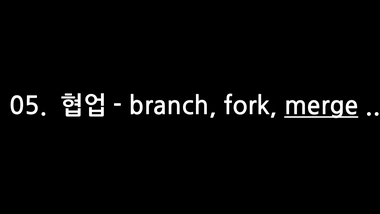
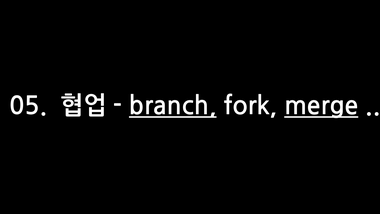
branch underline: none -> present (173, 106)
